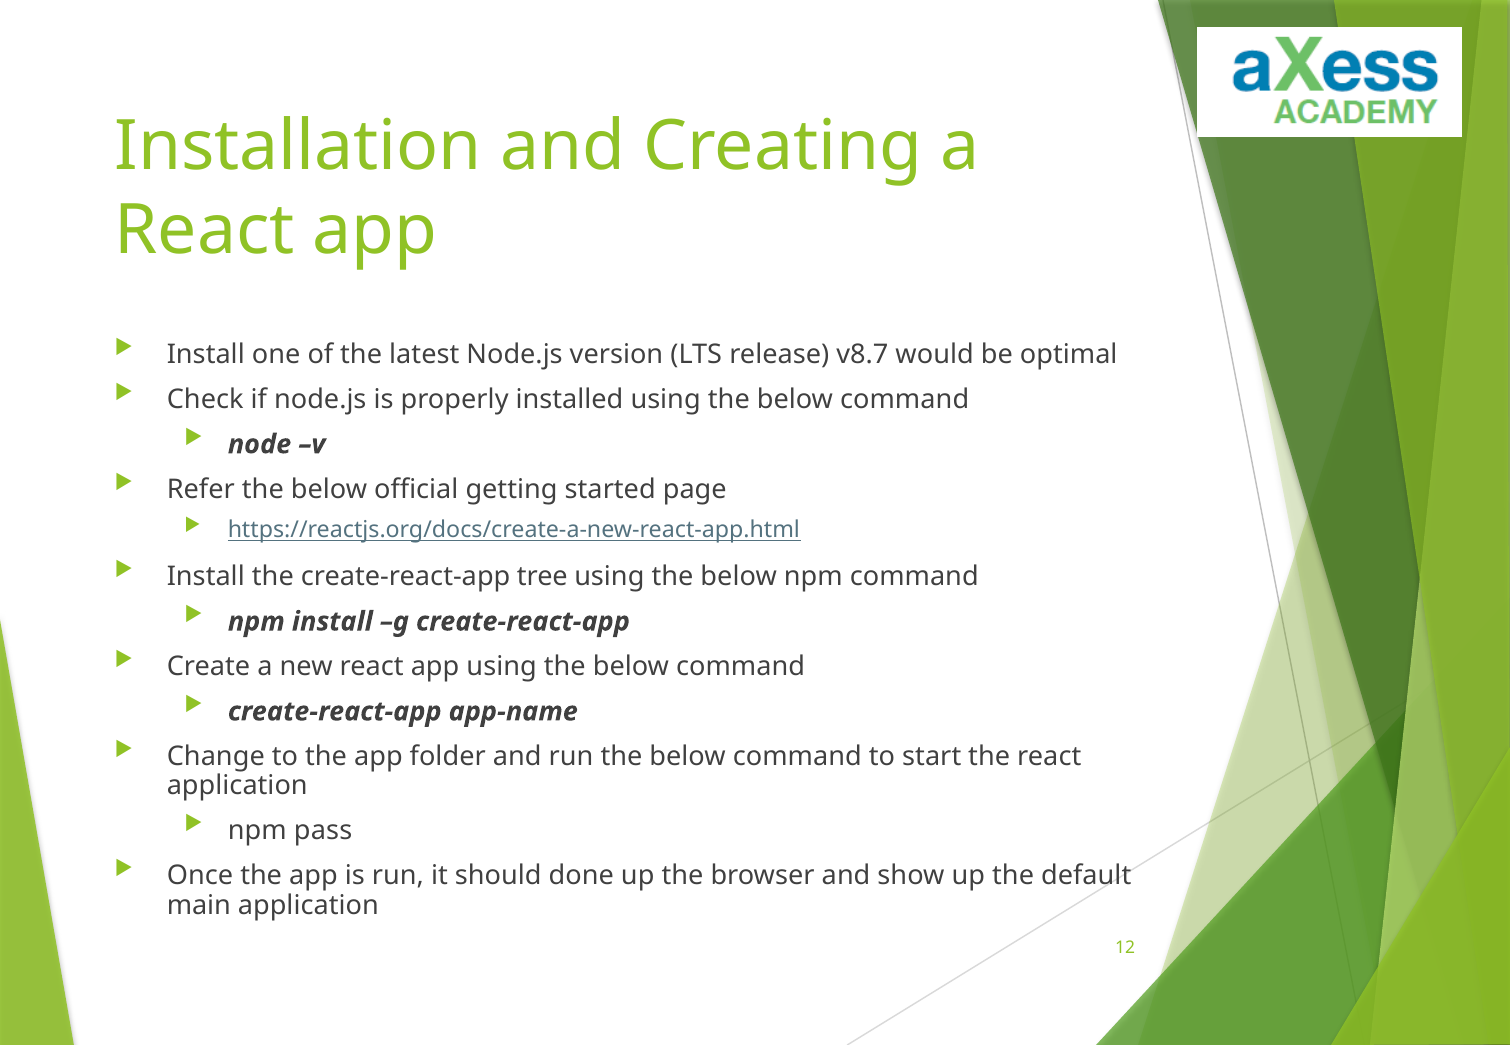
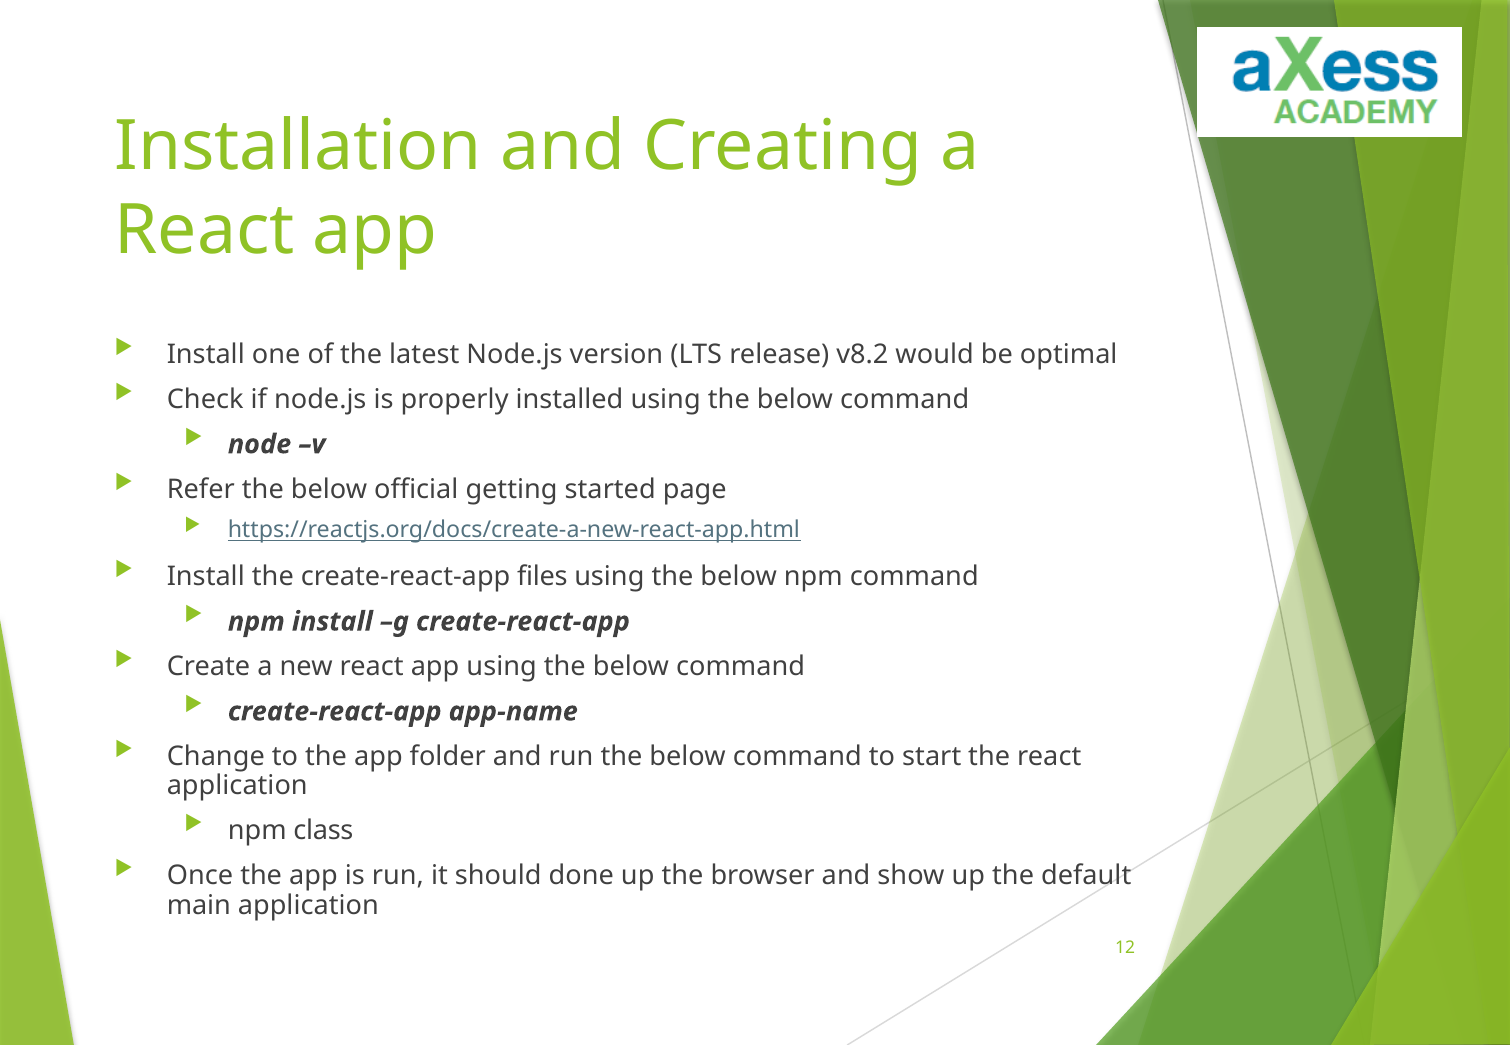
v8.7: v8.7 -> v8.2 (862, 354)
tree: tree -> files (542, 577)
pass: pass -> class (323, 831)
